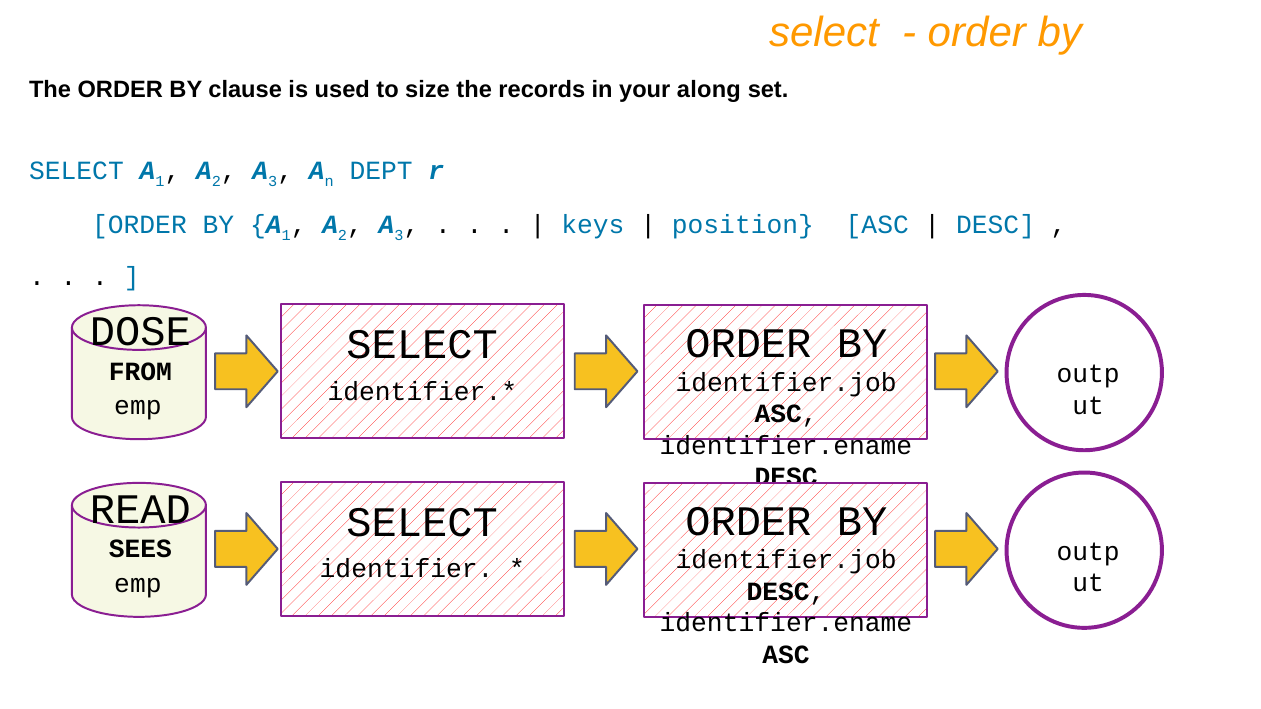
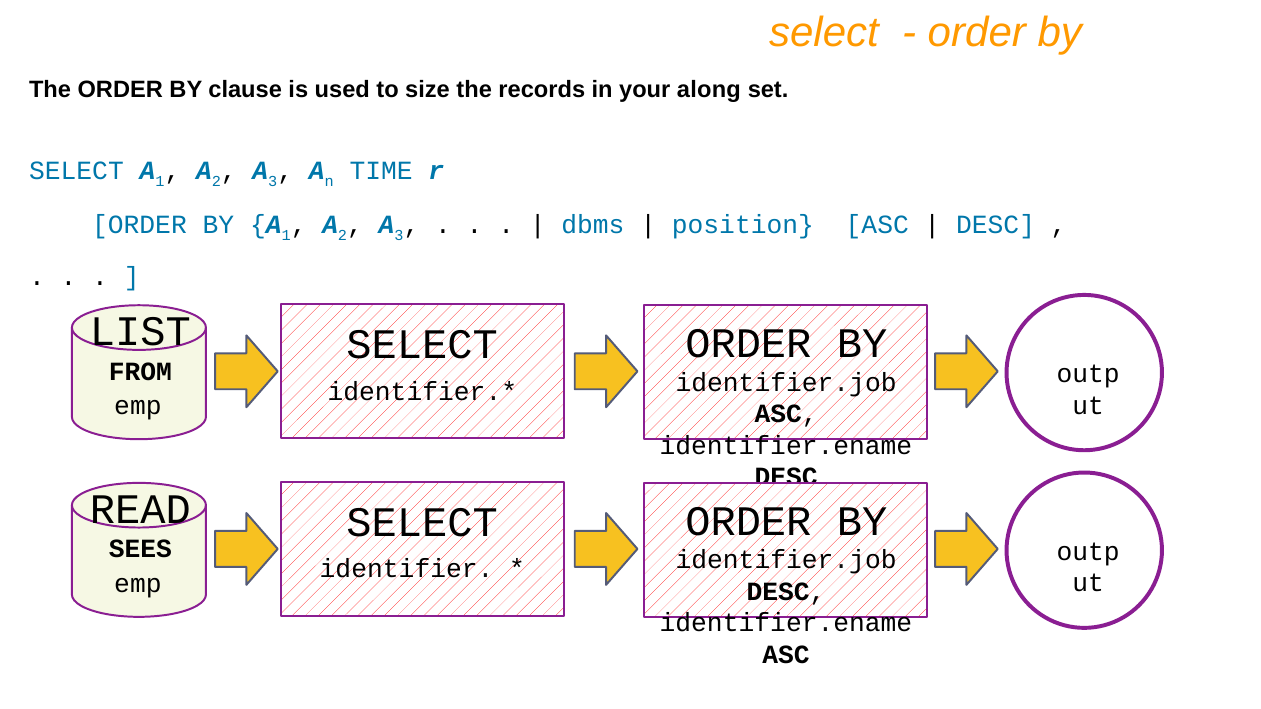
DEPT: DEPT -> TIME (381, 171)
keys: keys -> dbms (593, 225)
DOSE: DOSE -> LIST (140, 332)
